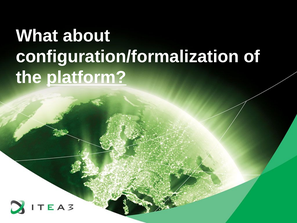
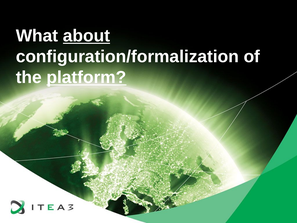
about underline: none -> present (86, 36)
